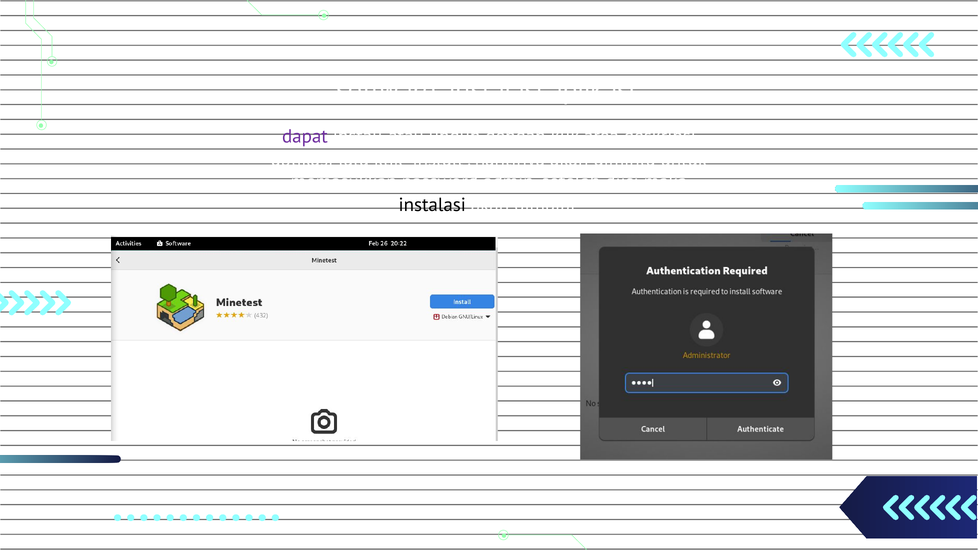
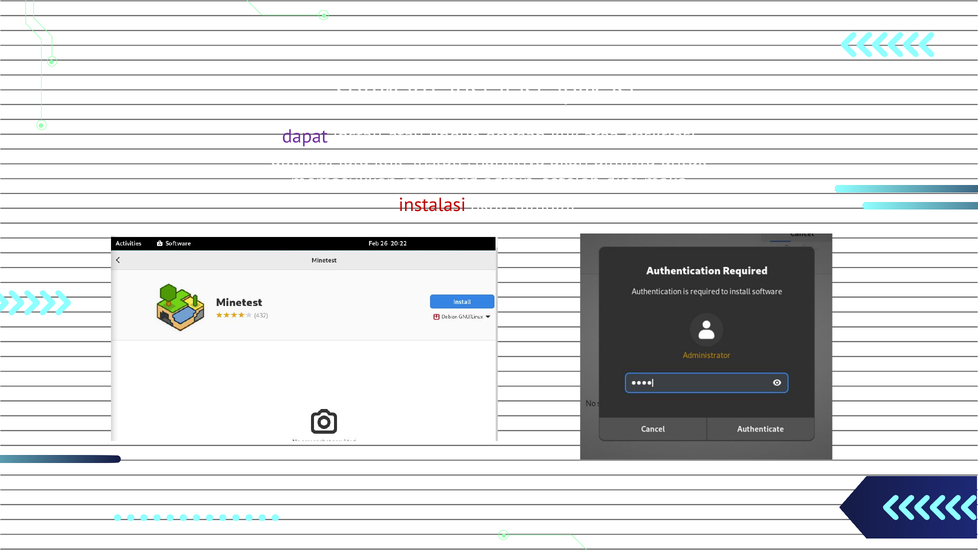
instalasi colour: black -> red (432, 205)
